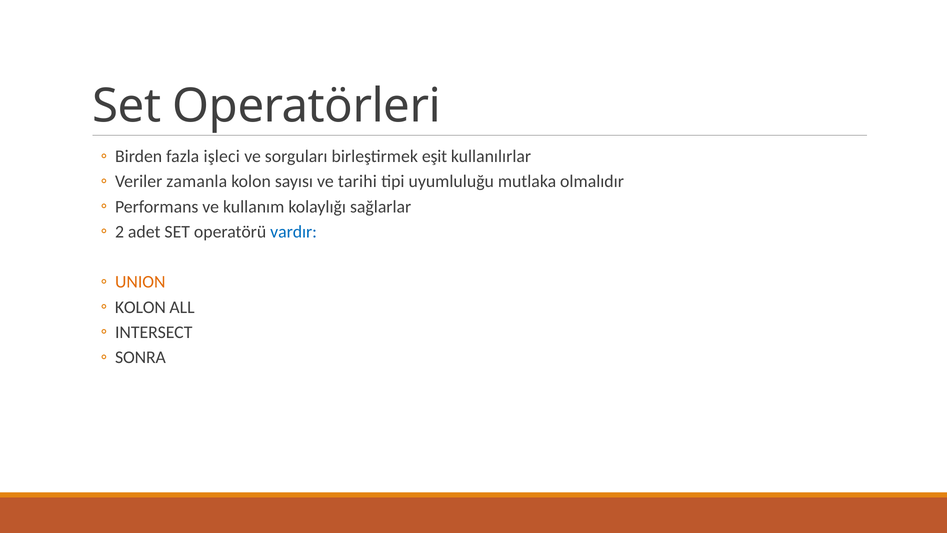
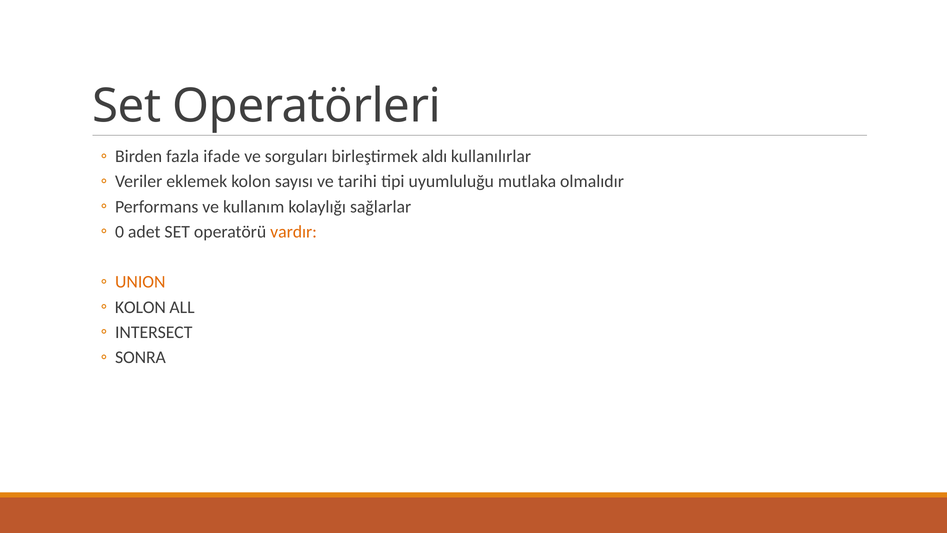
işleci: işleci -> ifade (222, 156)
eşit: eşit -> aldı (435, 156)
zamanla: zamanla -> eklemek (197, 182)
2: 2 -> 0 (120, 232)
vardır colour: blue -> orange (294, 232)
